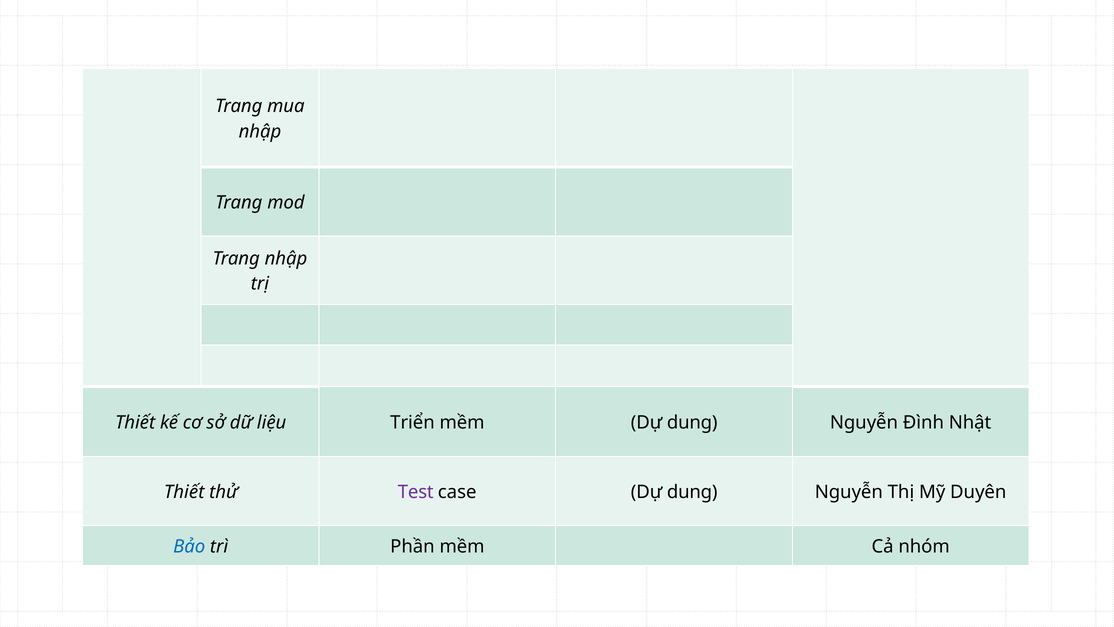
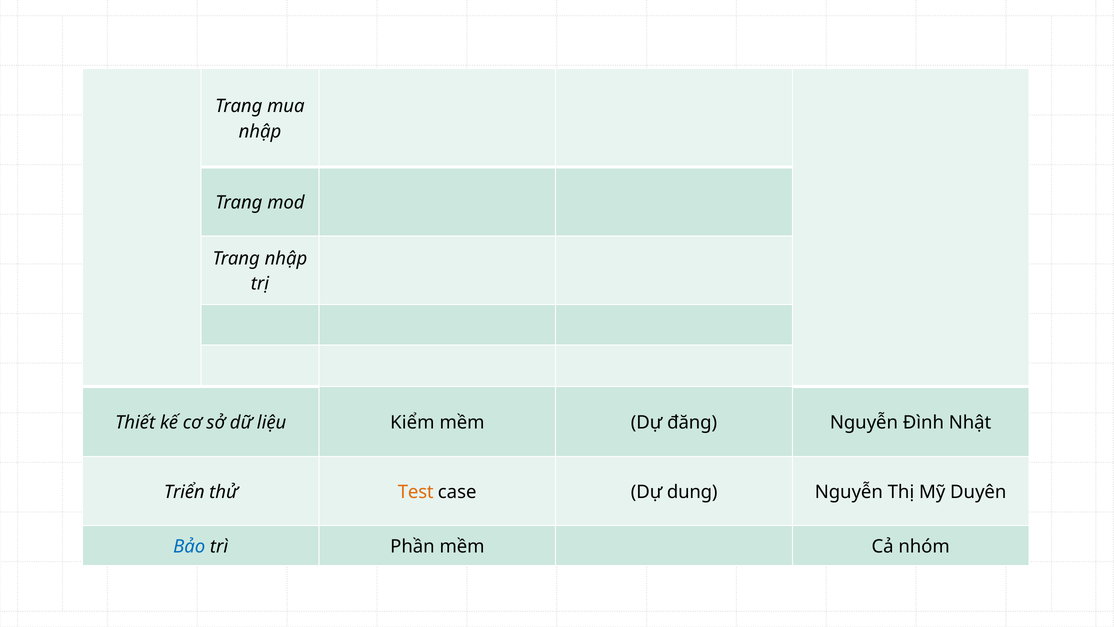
Triển: Triển -> Kiểm (412, 422)
mềm Dự dung: dung -> đăng (692, 422)
Thiết: Thiết -> Triển (184, 492)
Test colour: purple -> orange (416, 492)
